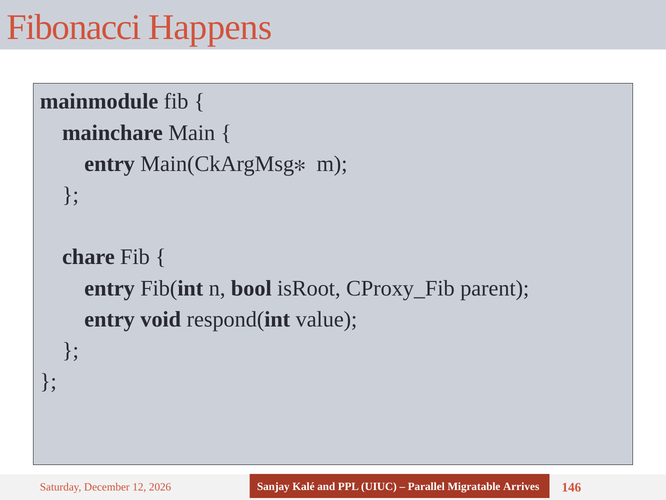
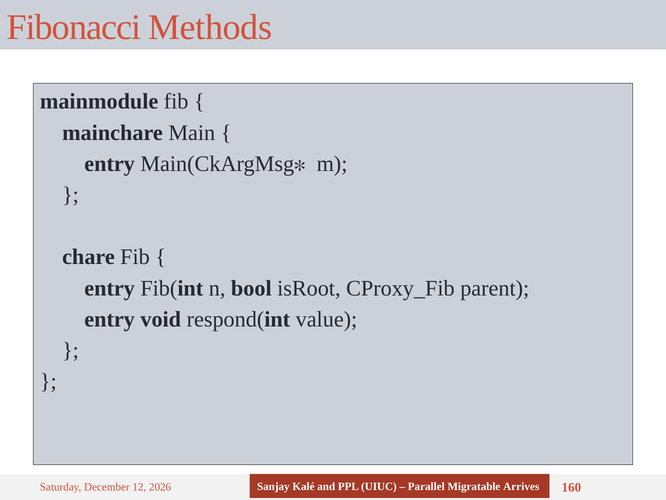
Happens: Happens -> Methods (210, 27)
146: 146 -> 160 (571, 487)
